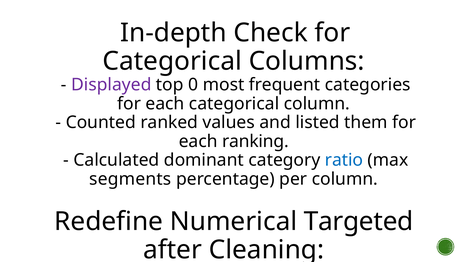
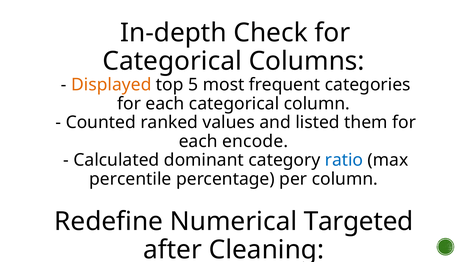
Displayed colour: purple -> orange (111, 85)
0: 0 -> 5 (193, 85)
ranking: ranking -> encode (255, 142)
segments: segments -> percentile (130, 180)
